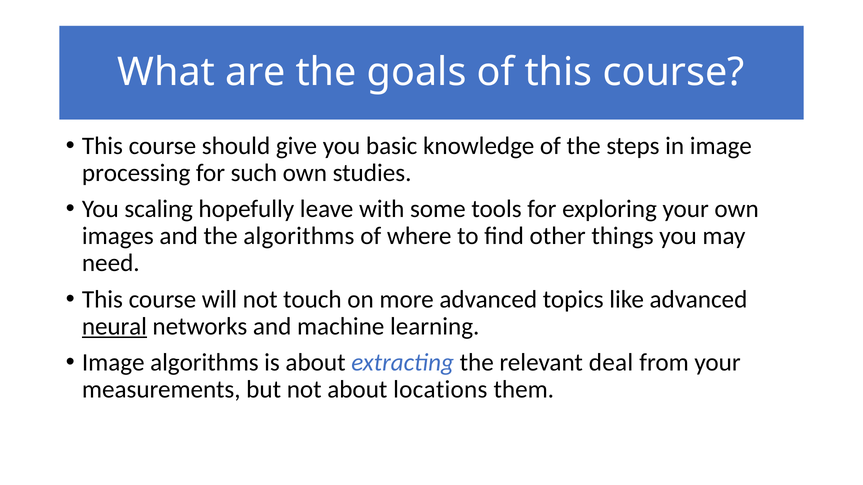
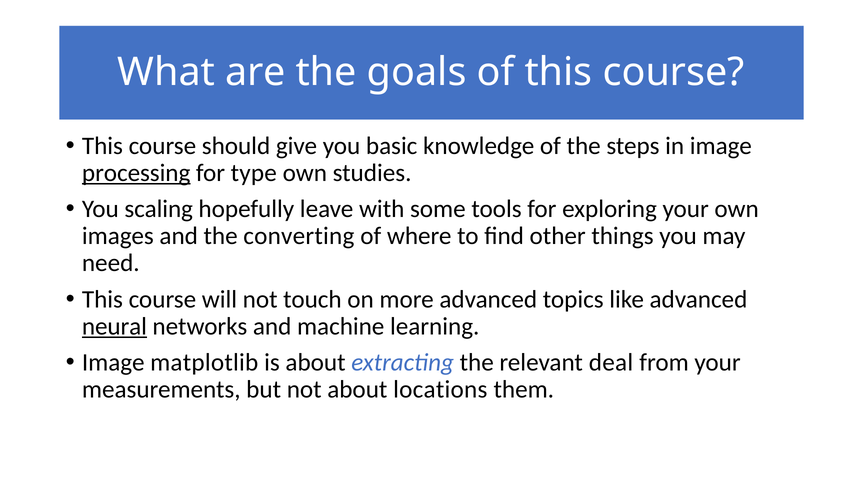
processing underline: none -> present (136, 173)
such: such -> type (254, 173)
the algorithms: algorithms -> converting (299, 236)
Image algorithms: algorithms -> matplotlib (204, 363)
